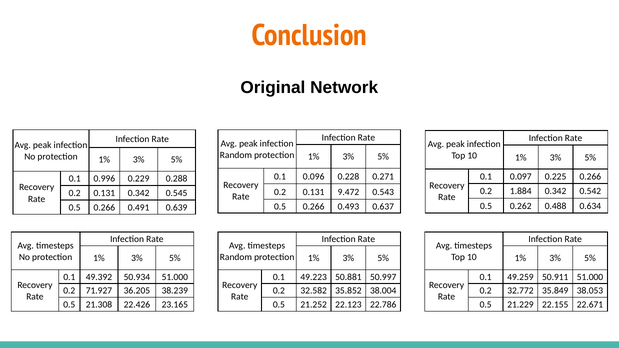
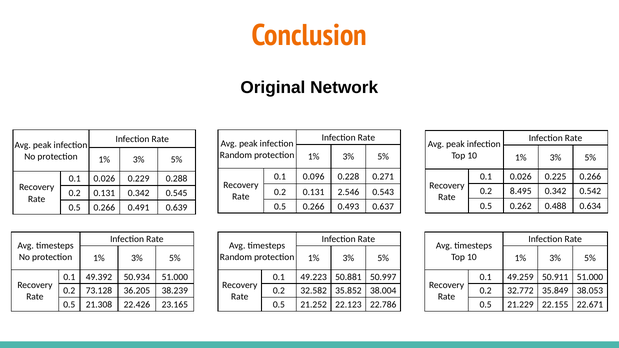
0.097: 0.097 -> 0.026 (521, 177)
0.996: 0.996 -> 0.026 (104, 179)
1.884: 1.884 -> 8.495 (521, 191)
9.472: 9.472 -> 2.546 (348, 192)
71.927: 71.927 -> 73.128 (99, 291)
